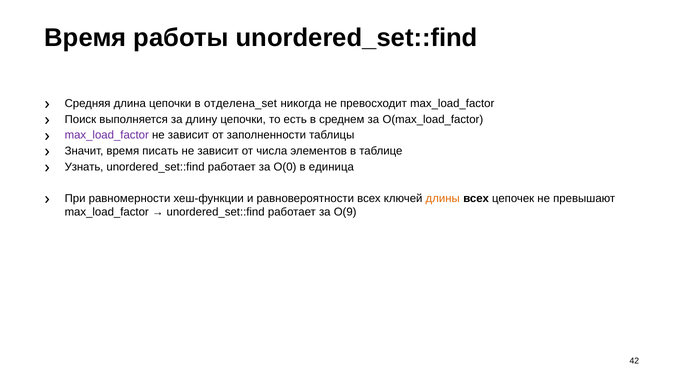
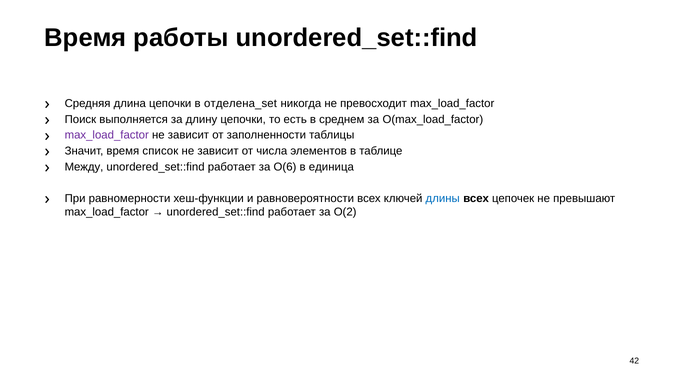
писать: писать -> список (160, 151)
Узнать: Узнать -> Между (84, 167)
O(0: O(0 -> O(6 (285, 167)
длины colour: orange -> blue (443, 199)
O(9: O(9 -> O(2 (345, 212)
